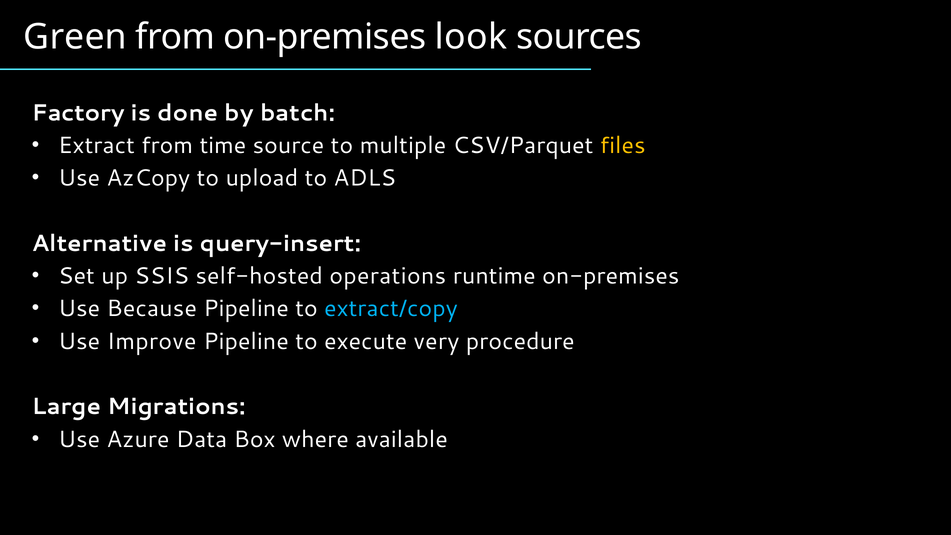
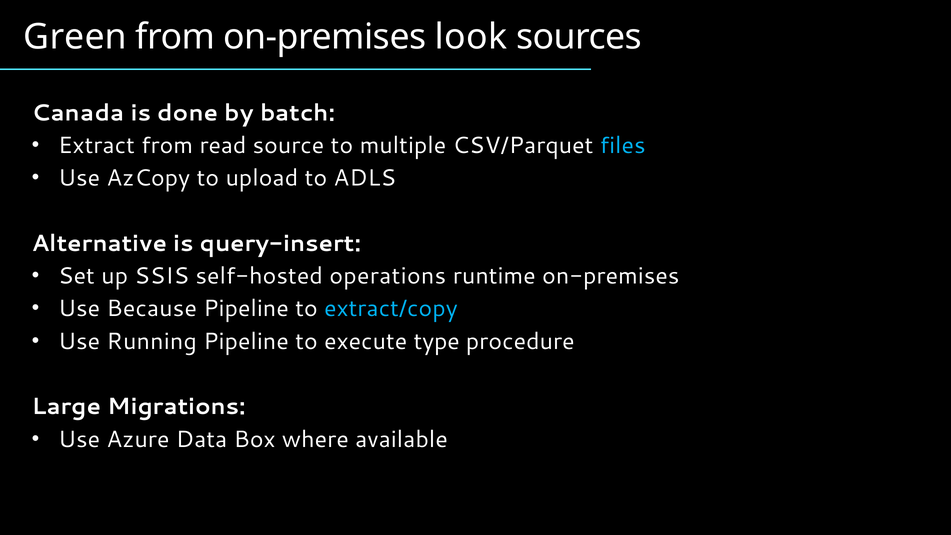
Factory: Factory -> Canada (78, 113)
time: time -> read (223, 145)
files colour: yellow -> light blue (623, 145)
Improve: Improve -> Running (152, 341)
very: very -> type (437, 341)
